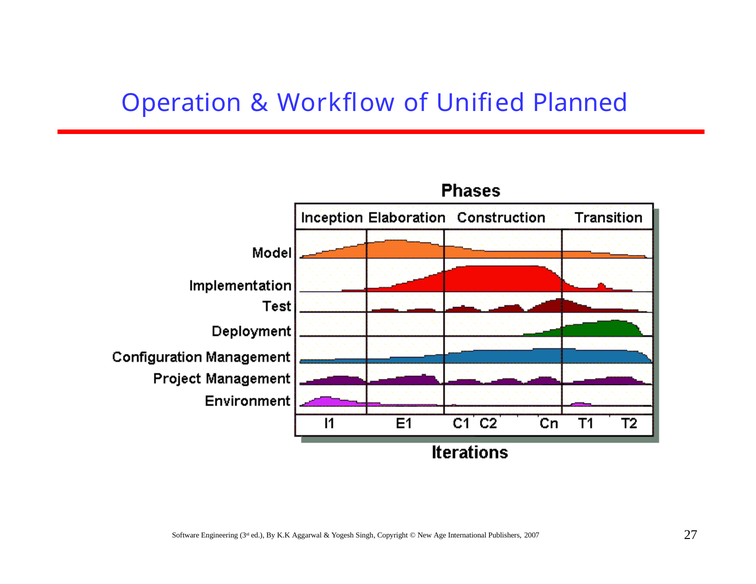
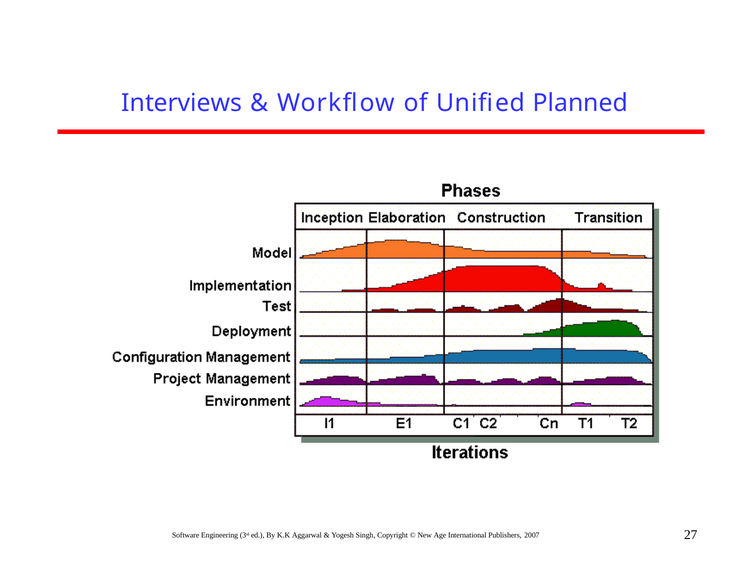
Operation: Operation -> Interviews (182, 103)
